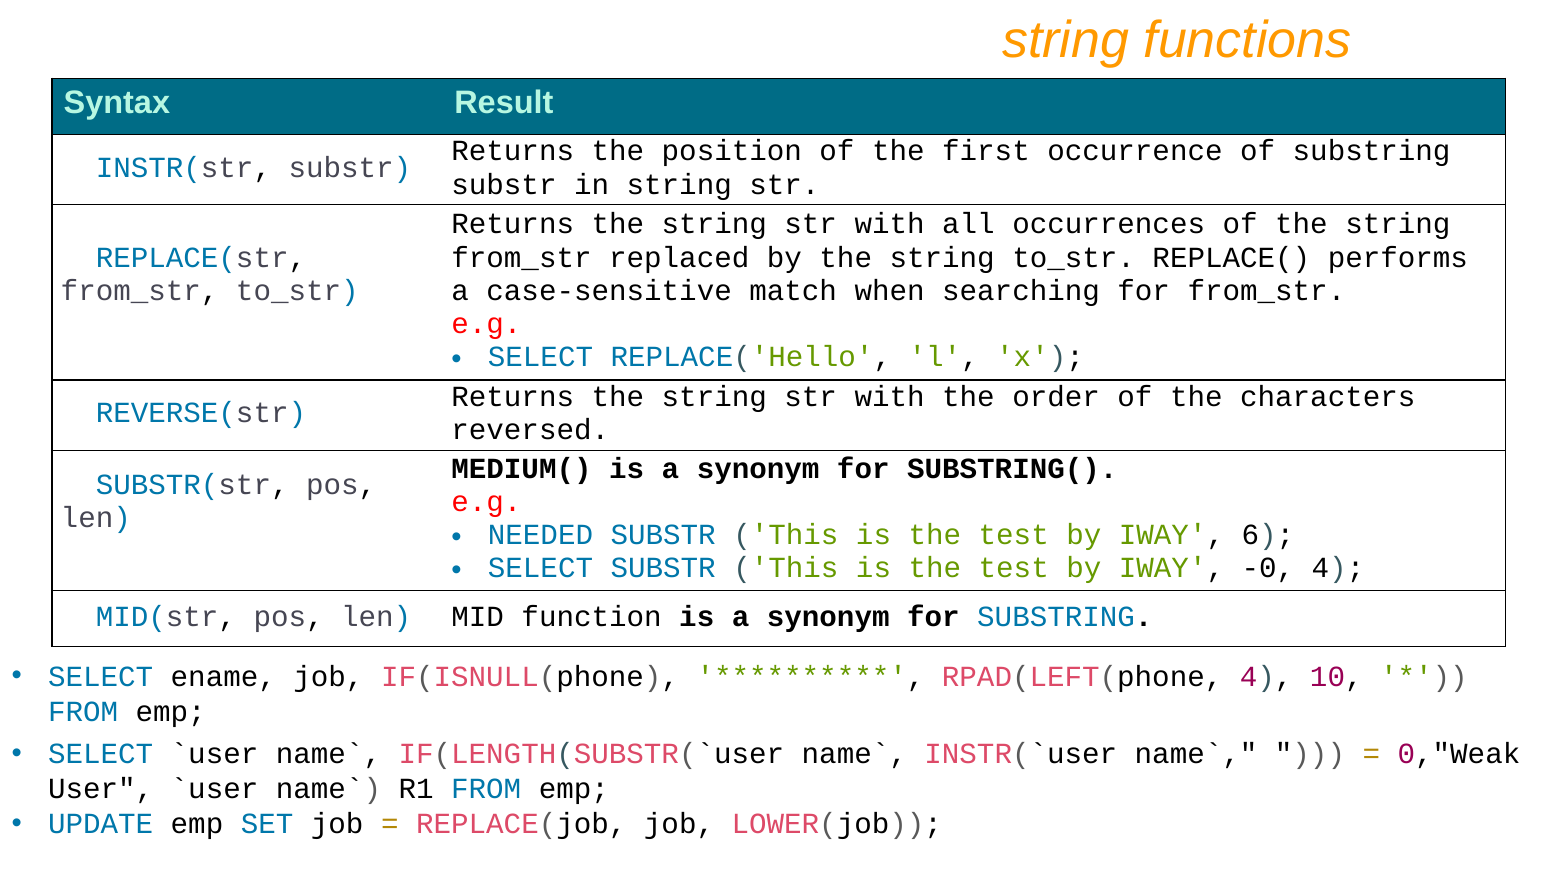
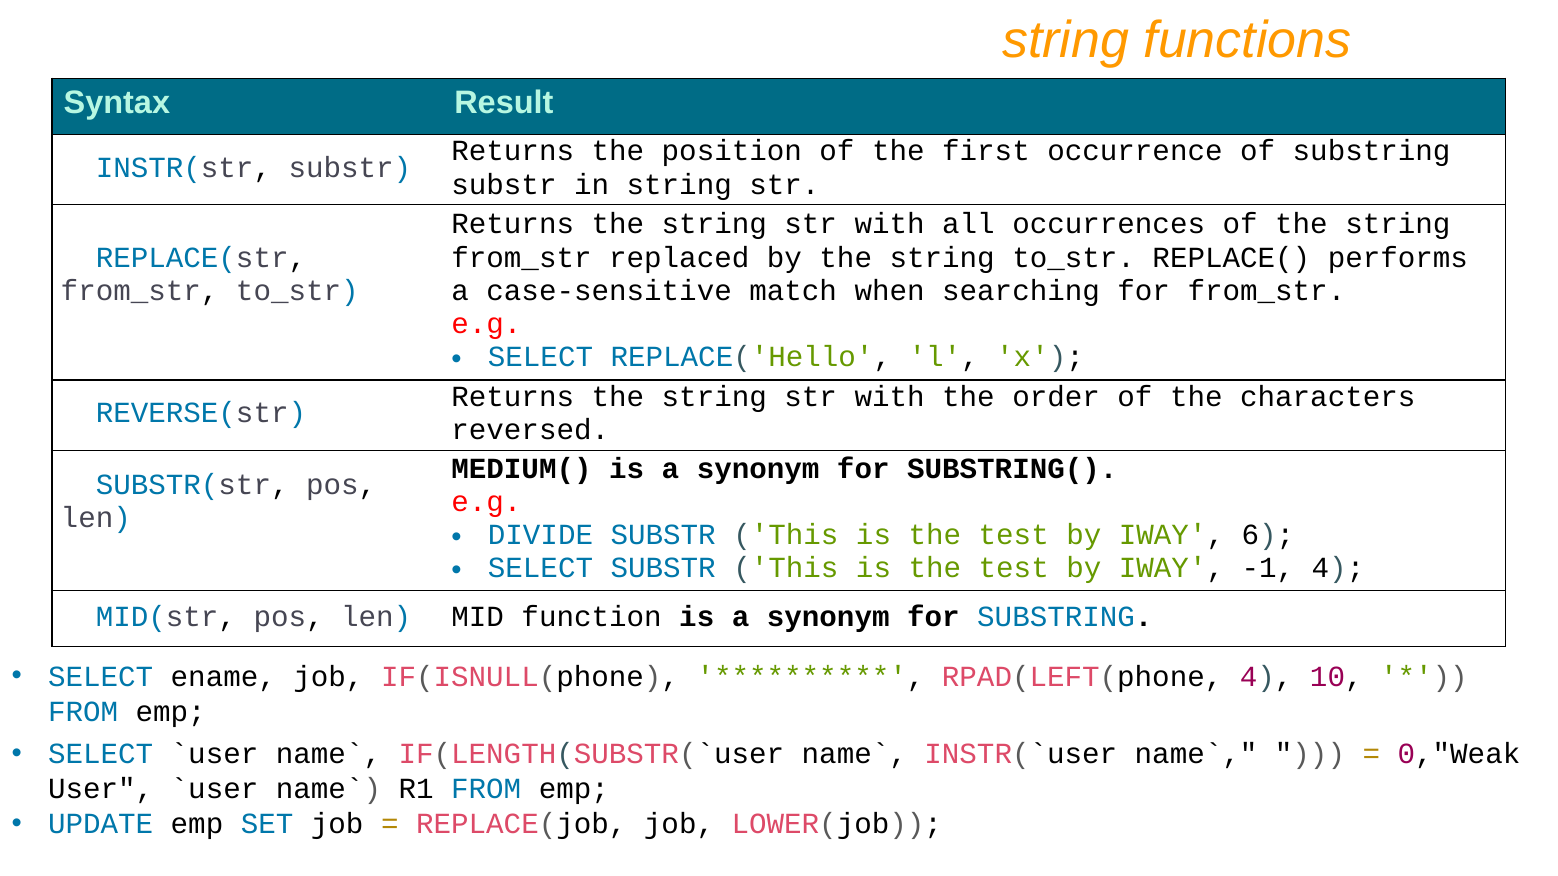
NEEDED: NEEDED -> DIVIDE (540, 535)
-0: -0 -> -1 (1268, 568)
